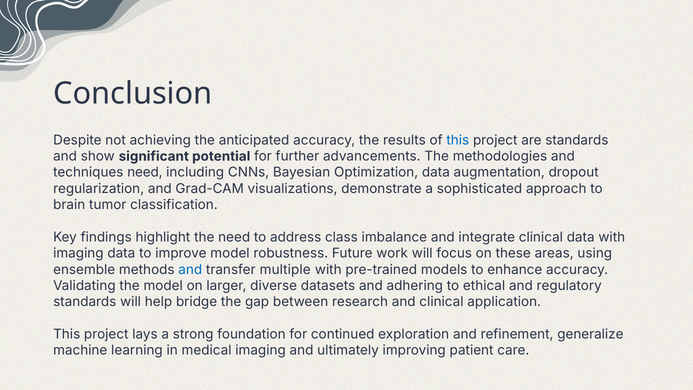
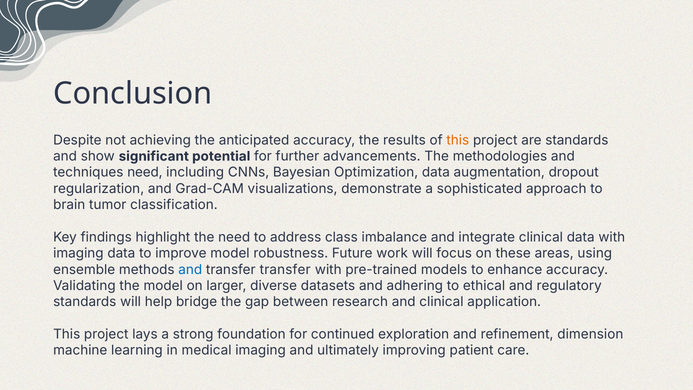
this colour: blue -> orange (458, 140)
transfer multiple: multiple -> transfer (285, 269)
generalize: generalize -> dimension (590, 334)
